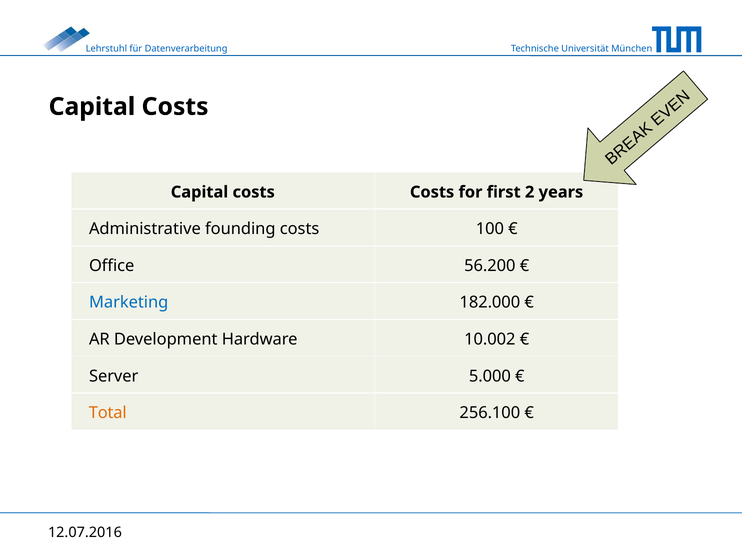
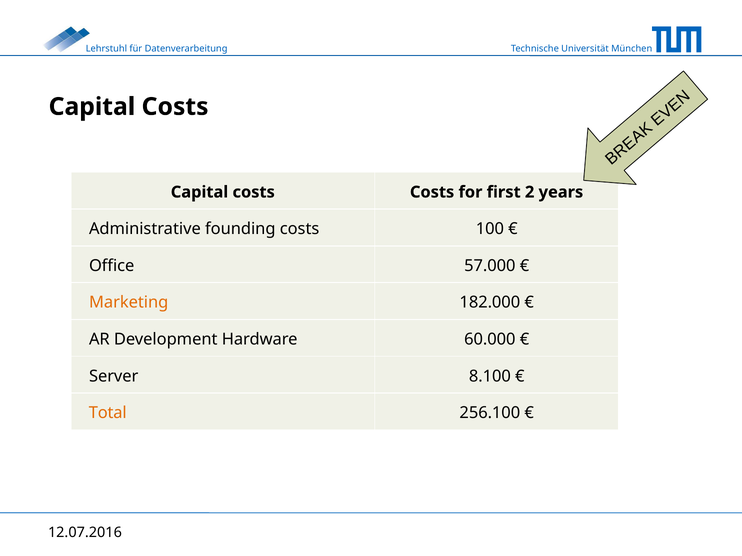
56.200: 56.200 -> 57.000 (490, 266)
Marketing colour: blue -> orange (129, 303)
10.002: 10.002 -> 60.000 (490, 340)
5.000: 5.000 -> 8.100 (490, 376)
